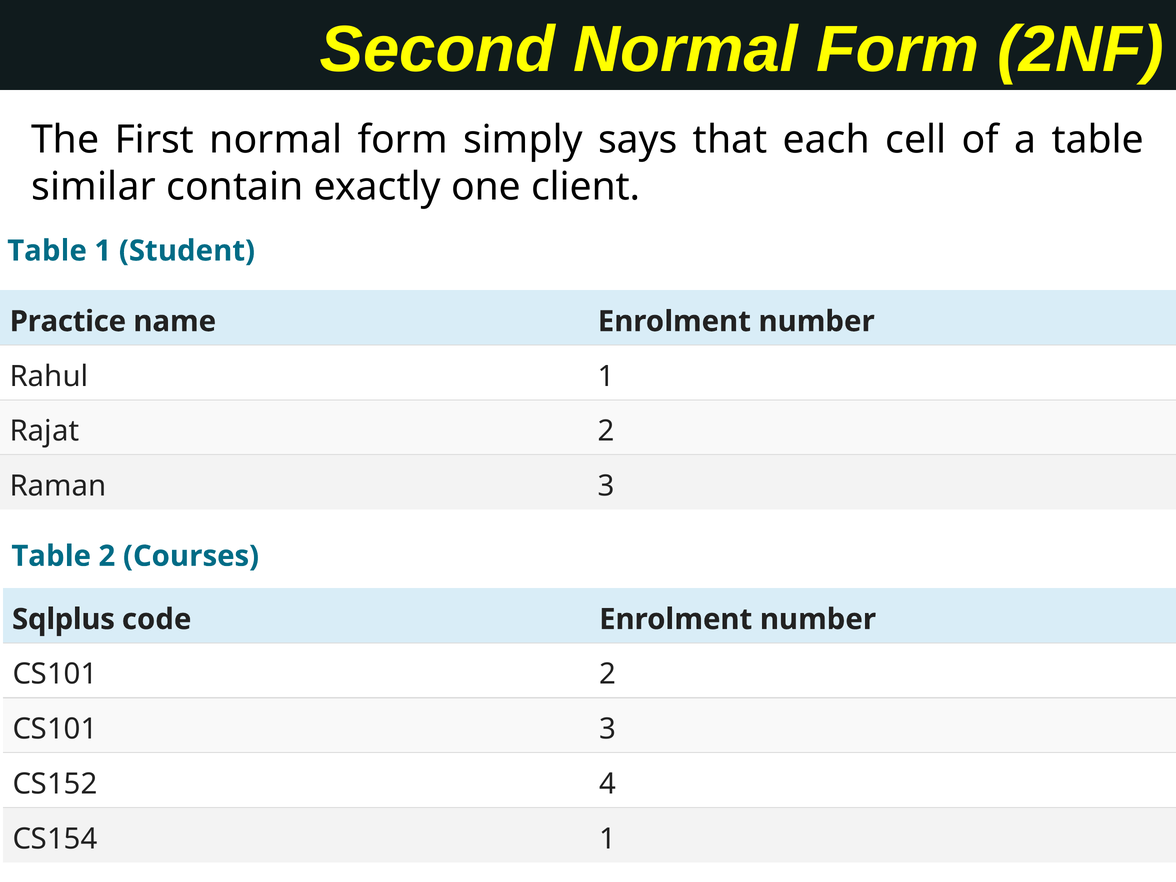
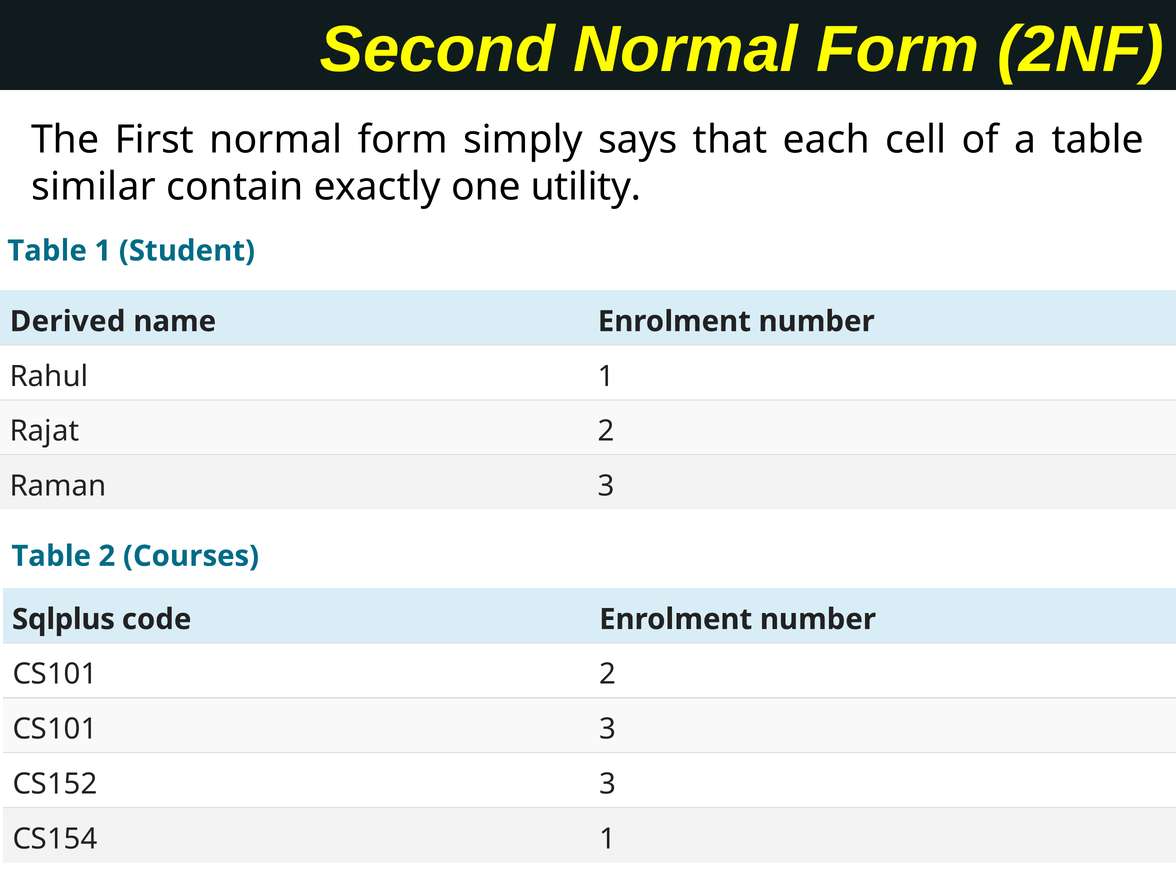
client: client -> utility (586, 187)
Practice: Practice -> Derived (68, 321)
CS152 4: 4 -> 3 (608, 784)
